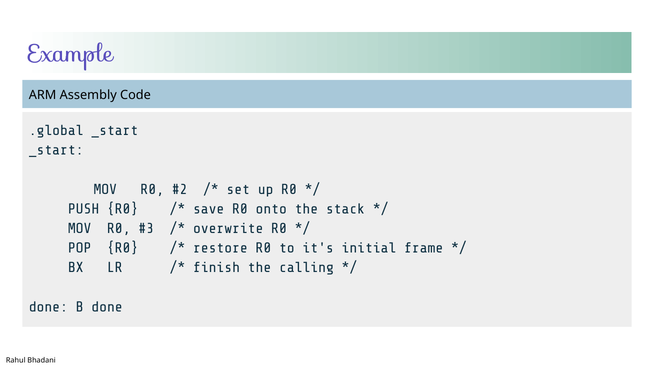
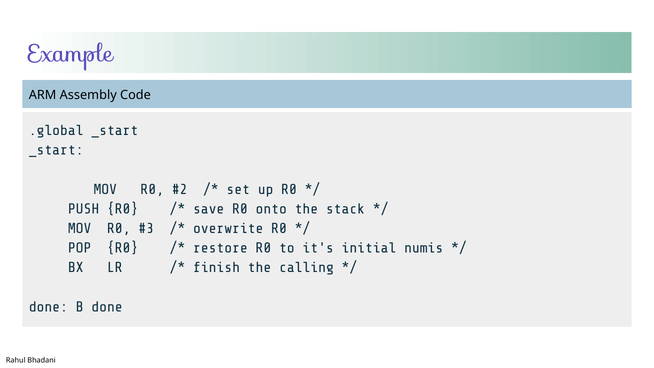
frame: frame -> numis (424, 248)
